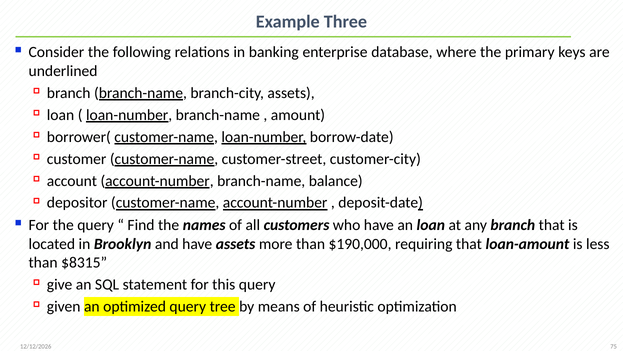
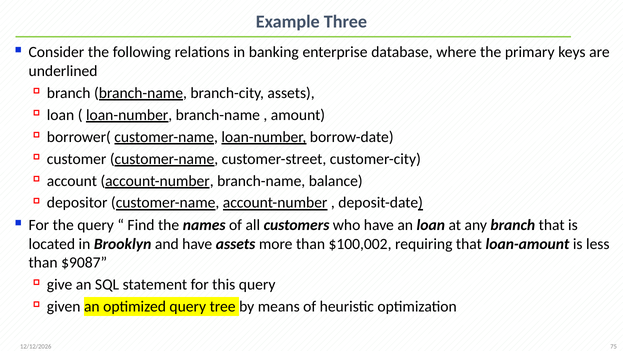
$190,000: $190,000 -> $100,002 (360, 244)
$8315: $8315 -> $9087 (84, 262)
